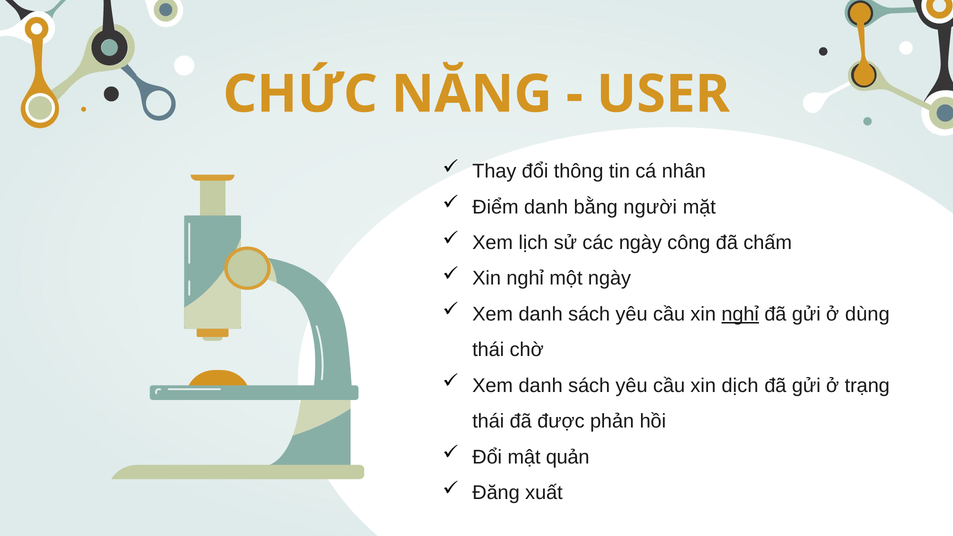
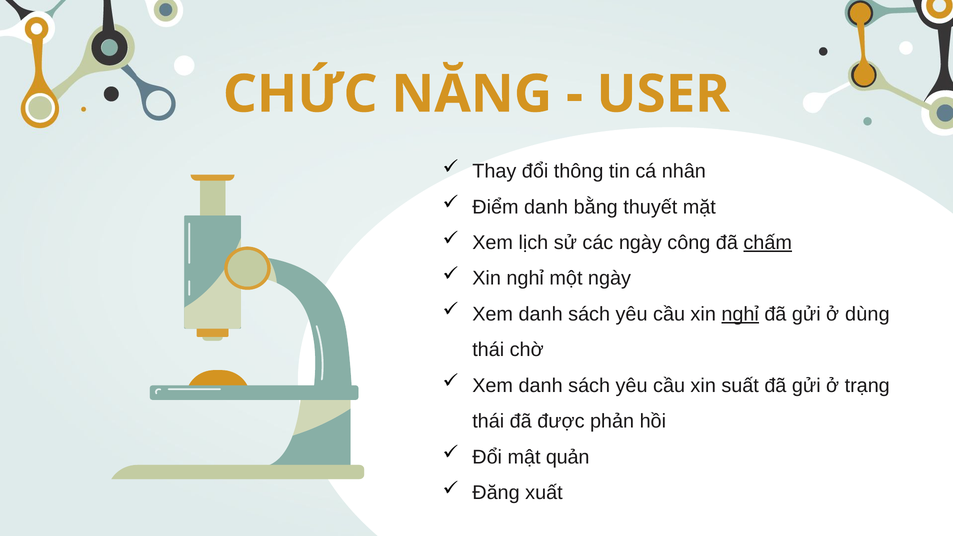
người: người -> thuyết (650, 207)
chấm underline: none -> present (768, 243)
dịch: dịch -> suất (740, 386)
